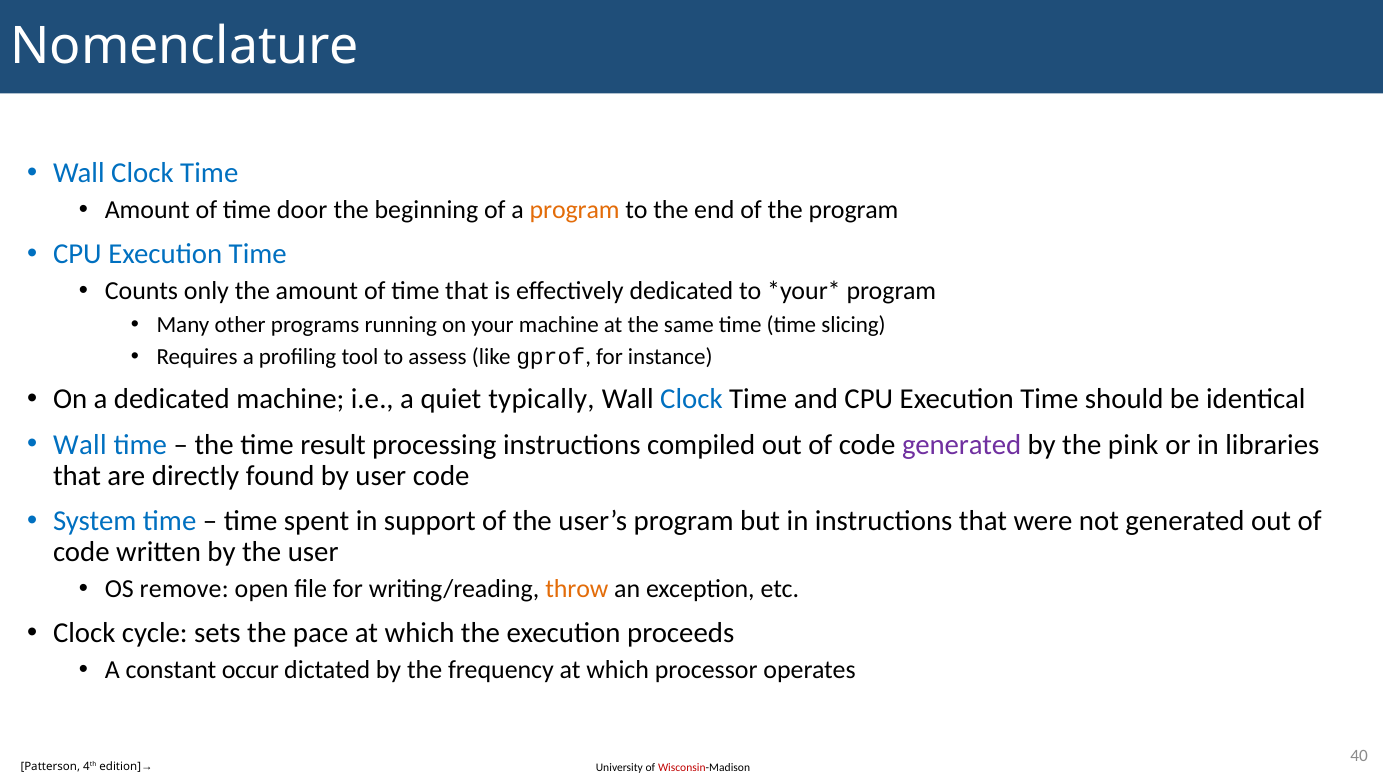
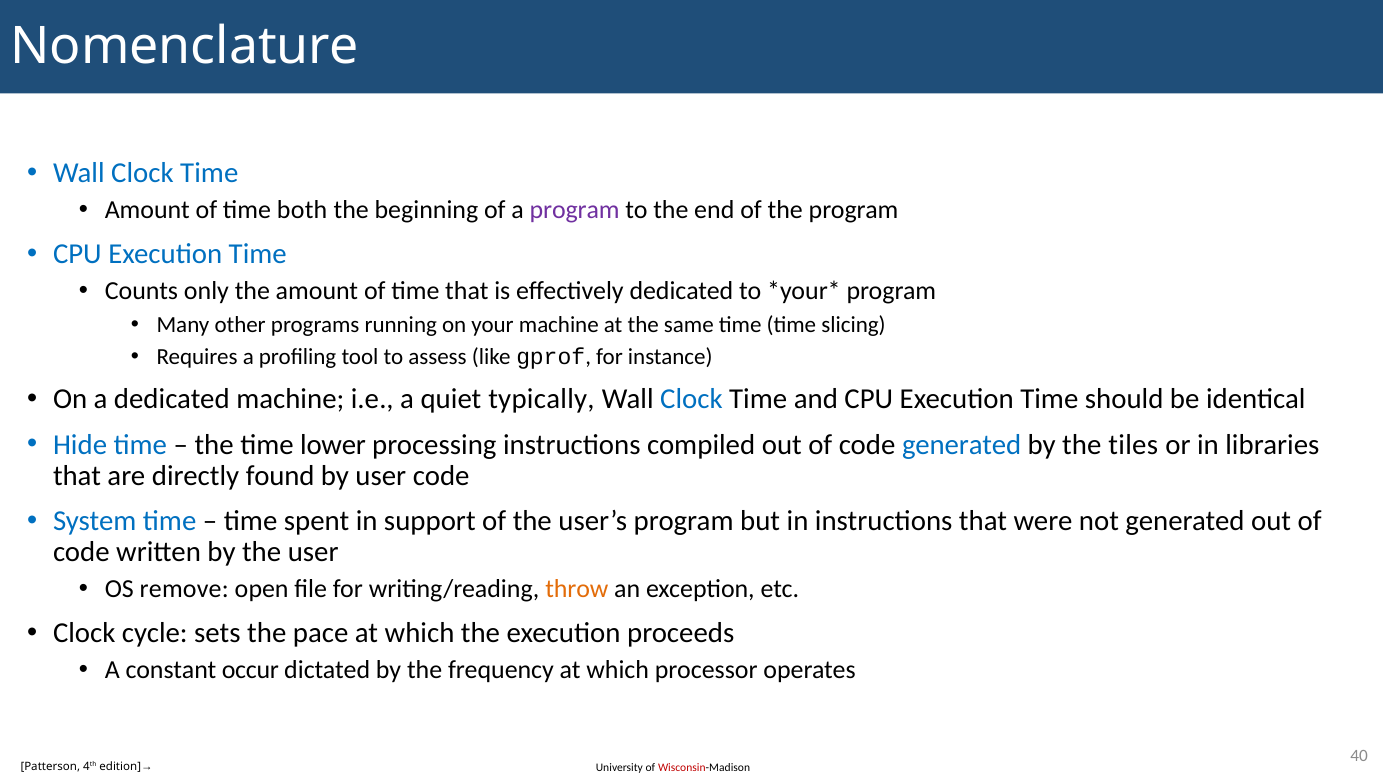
door: door -> both (302, 210)
program colour: orange -> purple (575, 210)
Wall: Wall -> Hide (80, 444)
result: result -> lower (333, 444)
generated colour: purple -> blue (962, 444)
pink: pink -> tiles (1133, 444)
